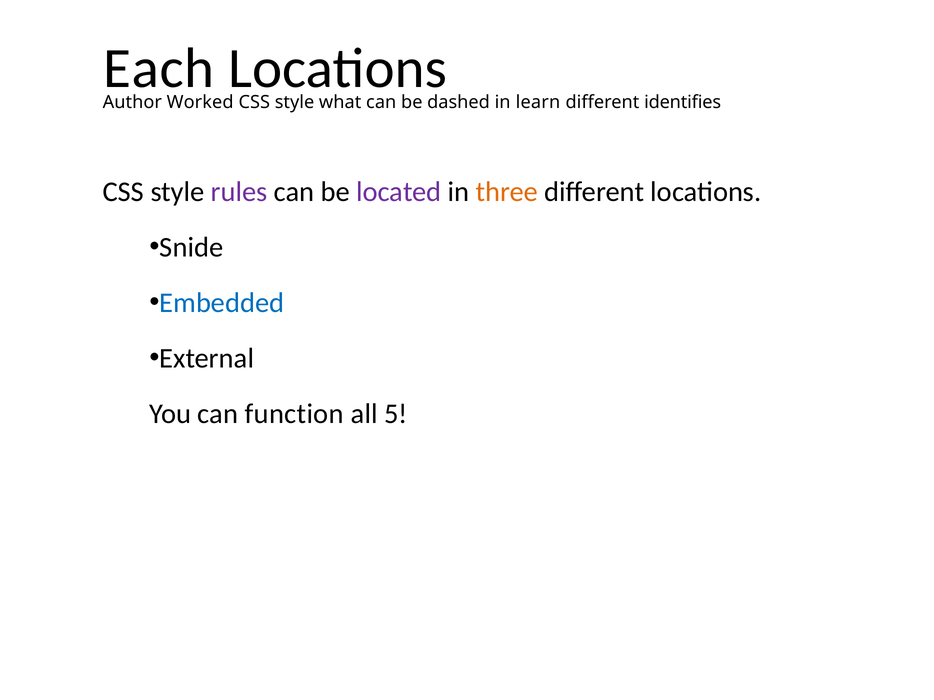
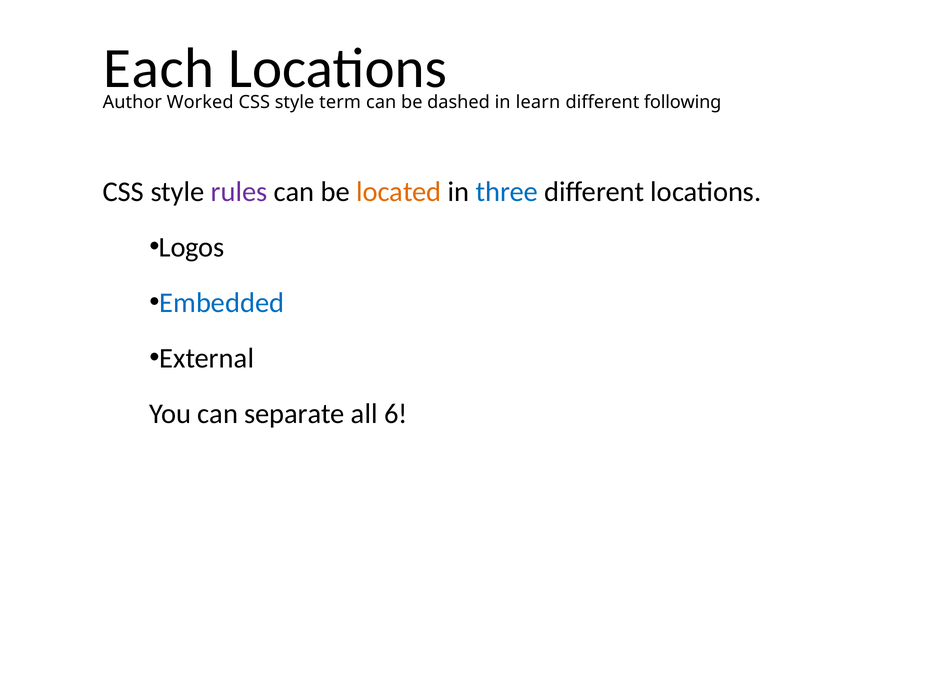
what: what -> term (340, 102)
identifies: identifies -> following (683, 102)
located colour: purple -> orange (399, 192)
three colour: orange -> blue (507, 192)
Snide: Snide -> Logos (192, 247)
function: function -> separate (294, 414)
5: 5 -> 6 (396, 414)
